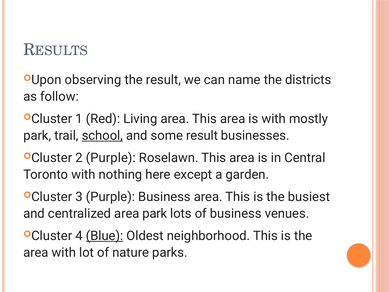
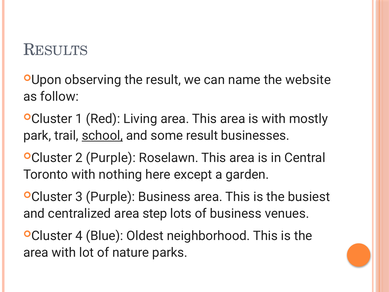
districts: districts -> website (308, 80)
area park: park -> step (155, 213)
Blue underline: present -> none (105, 236)
